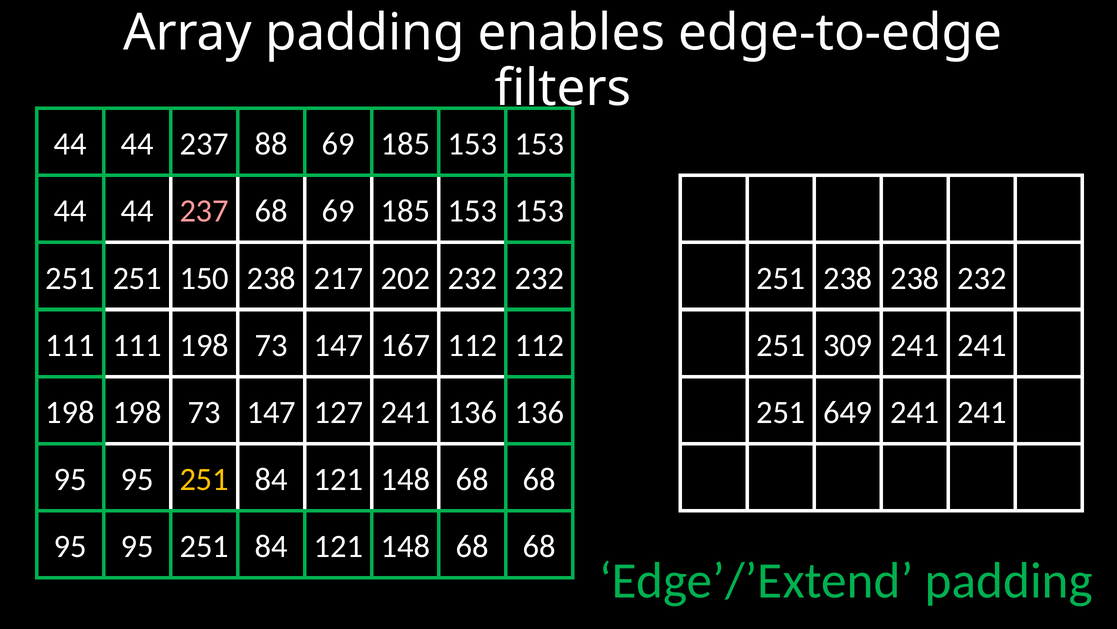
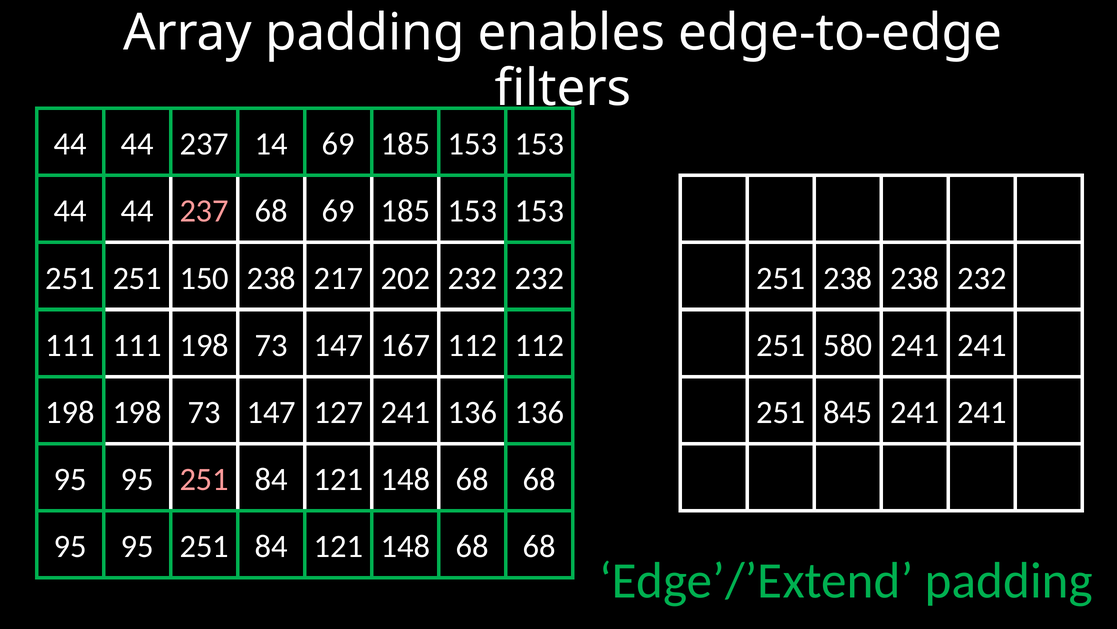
88: 88 -> 14 (271, 144)
309: 309 -> 580 (848, 345)
649: 649 -> 845 (848, 412)
251 colour: yellow -> pink (204, 479)
